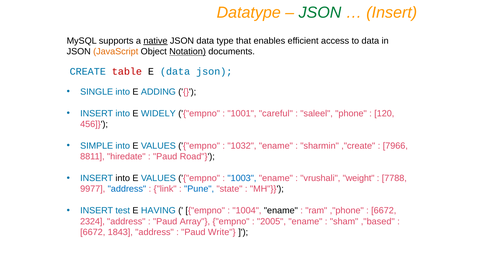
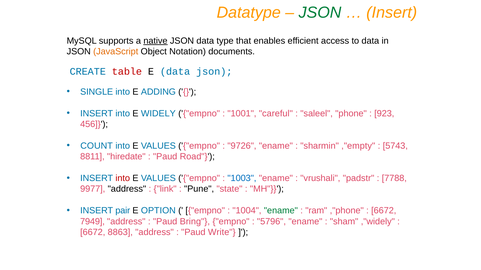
Notation underline: present -> none (188, 52)
120: 120 -> 923 (384, 114)
SIMPLE: SIMPLE -> COUNT (97, 146)
1032: 1032 -> 9726 (242, 146)
,"create: ,"create -> ,"empty (358, 146)
7966: 7966 -> 5743 (395, 146)
into colour: black -> red (123, 179)
weight: weight -> padstr (359, 179)
address colour: blue -> black (127, 189)
Pune colour: blue -> black (199, 189)
test: test -> pair (123, 211)
HAVING: HAVING -> OPTION (158, 211)
ename colour: black -> green (281, 211)
2324: 2324 -> 7949 (92, 222)
Array: Array -> Bring (195, 222)
2005: 2005 -> 5796 (271, 222)
,"based: ,"based -> ,"widely (378, 222)
1843: 1843 -> 8863 (120, 233)
